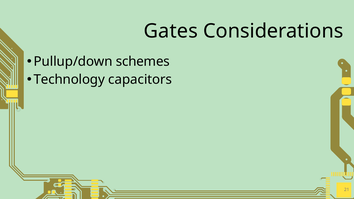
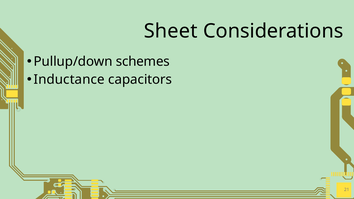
Gates: Gates -> Sheet (171, 31)
Technology: Technology -> Inductance (69, 79)
